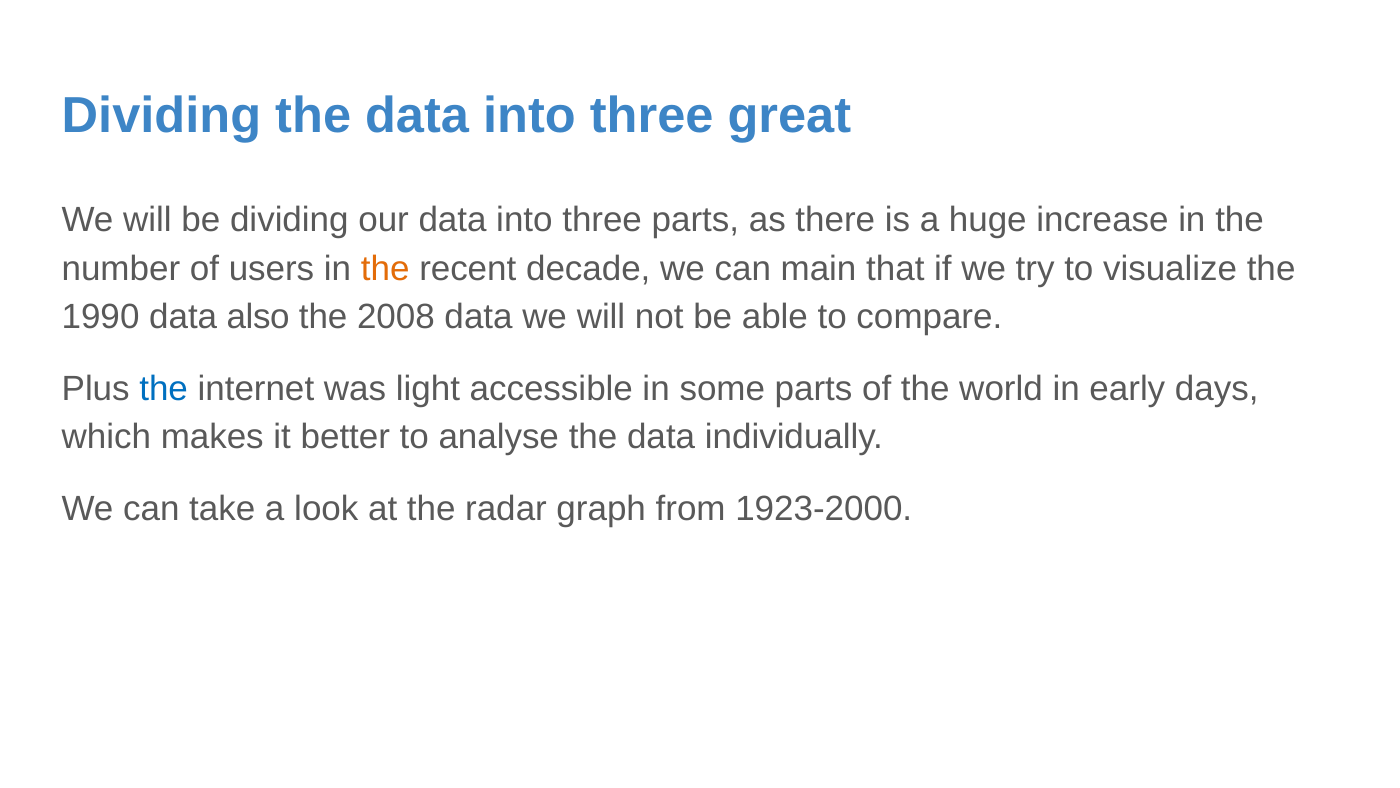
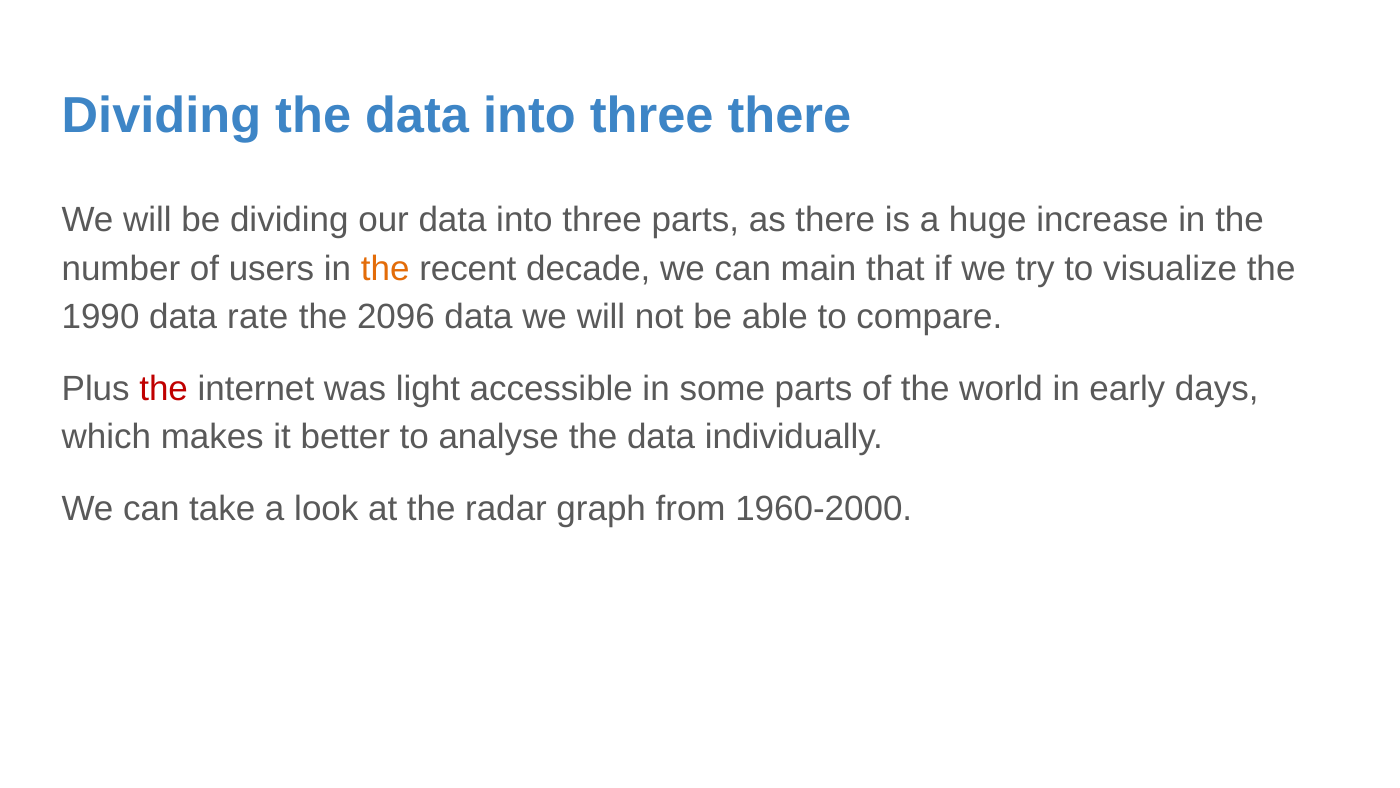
three great: great -> there (789, 116)
also: also -> rate (258, 317)
2008: 2008 -> 2096 (396, 317)
the colour: blue -> red (164, 388)
1923-2000: 1923-2000 -> 1960-2000 (824, 508)
